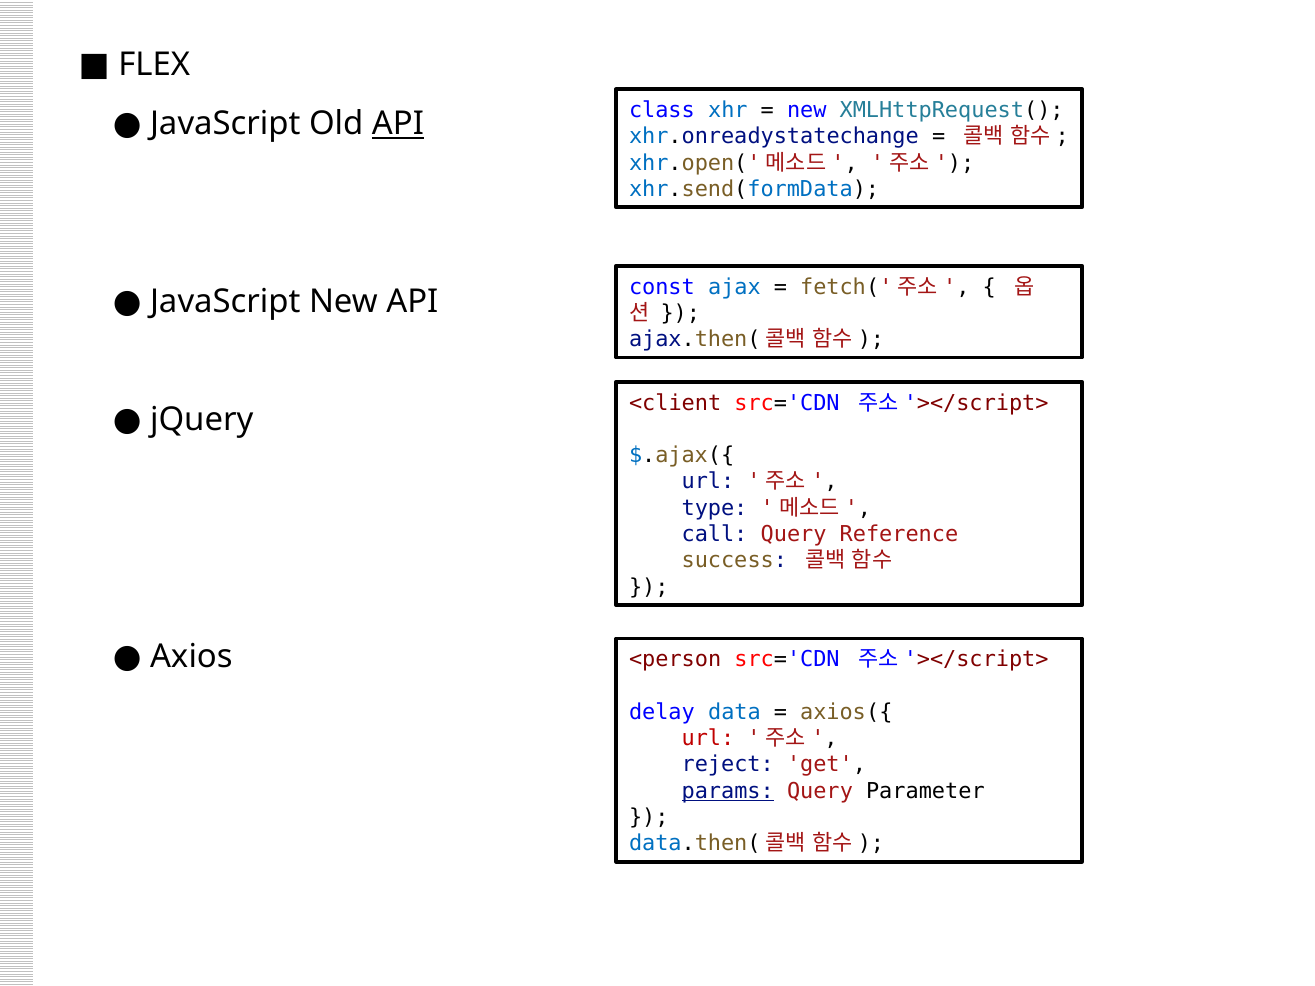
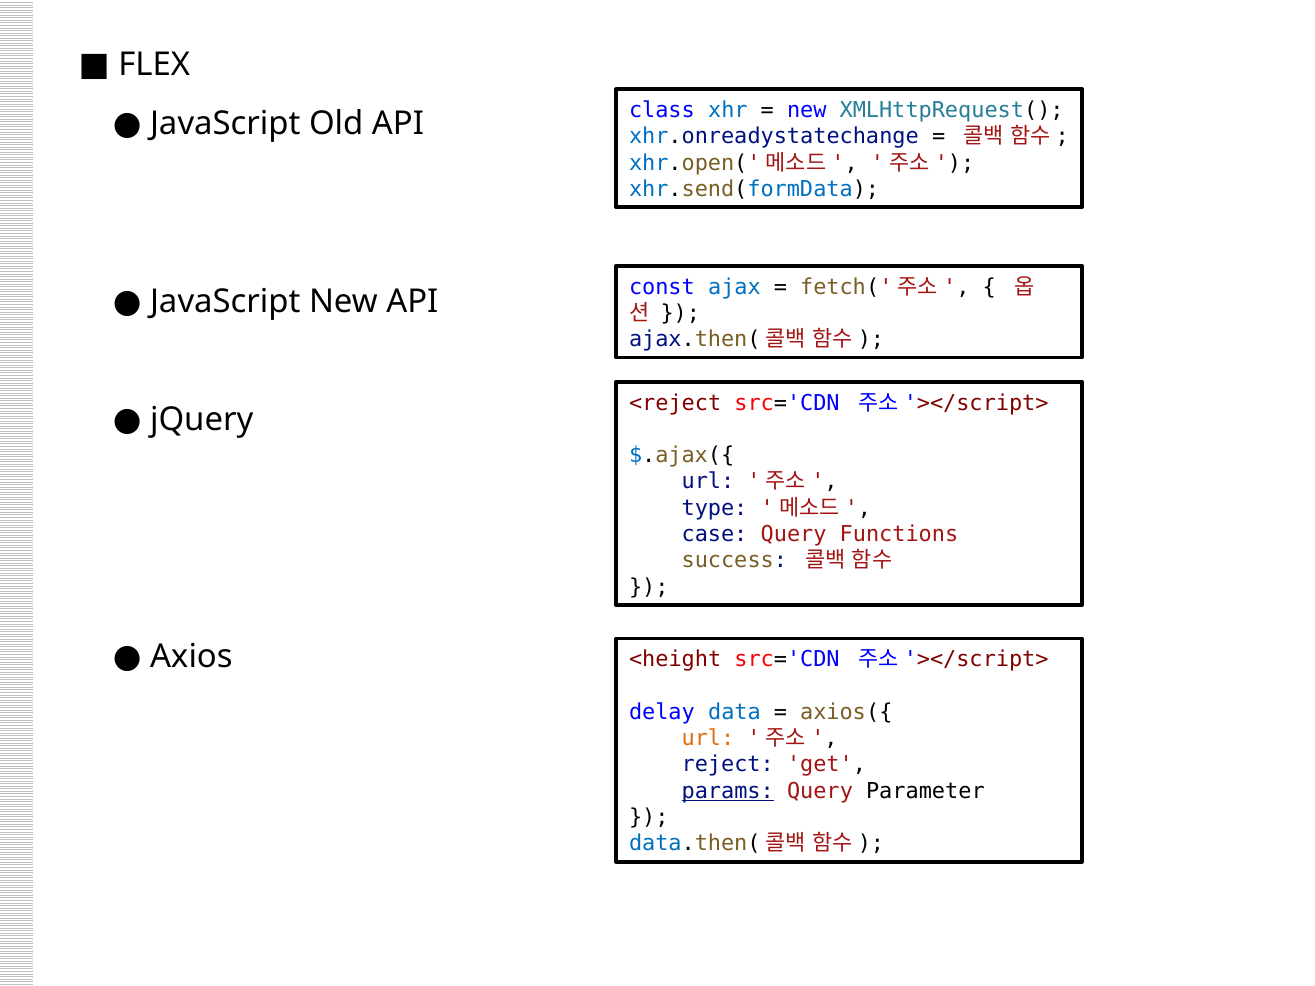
API underline: present -> none (398, 124)
<client: <client -> <reject (675, 403)
call: call -> case (715, 534)
Reference: Reference -> Functions (899, 534)
<person: <person -> <height (675, 660)
url colour: red -> orange (708, 739)
